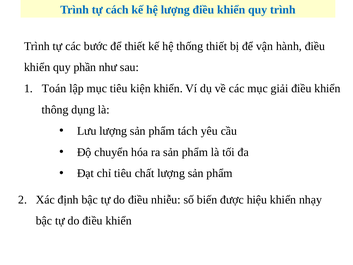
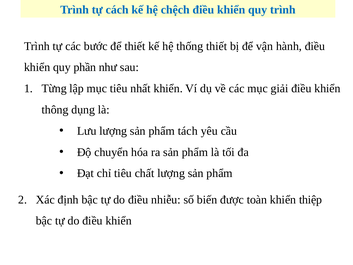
hệ lượng: lượng -> chệch (175, 10)
Toán: Toán -> Từng (54, 88)
kiện: kiện -> nhất (141, 88)
hiệu: hiệu -> toàn (257, 199)
nhạy: nhạy -> thiệp (311, 199)
